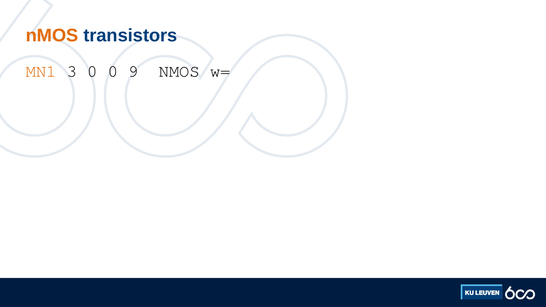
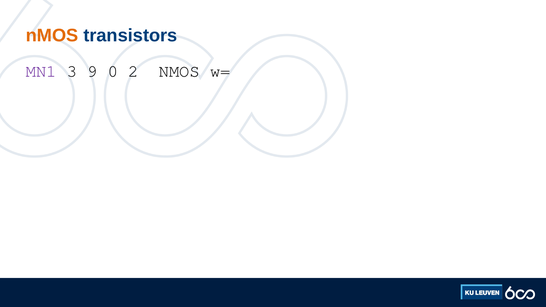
MN1 colour: orange -> purple (41, 71)
3 0: 0 -> 9 (92, 71)
9: 9 -> 2 (133, 71)
